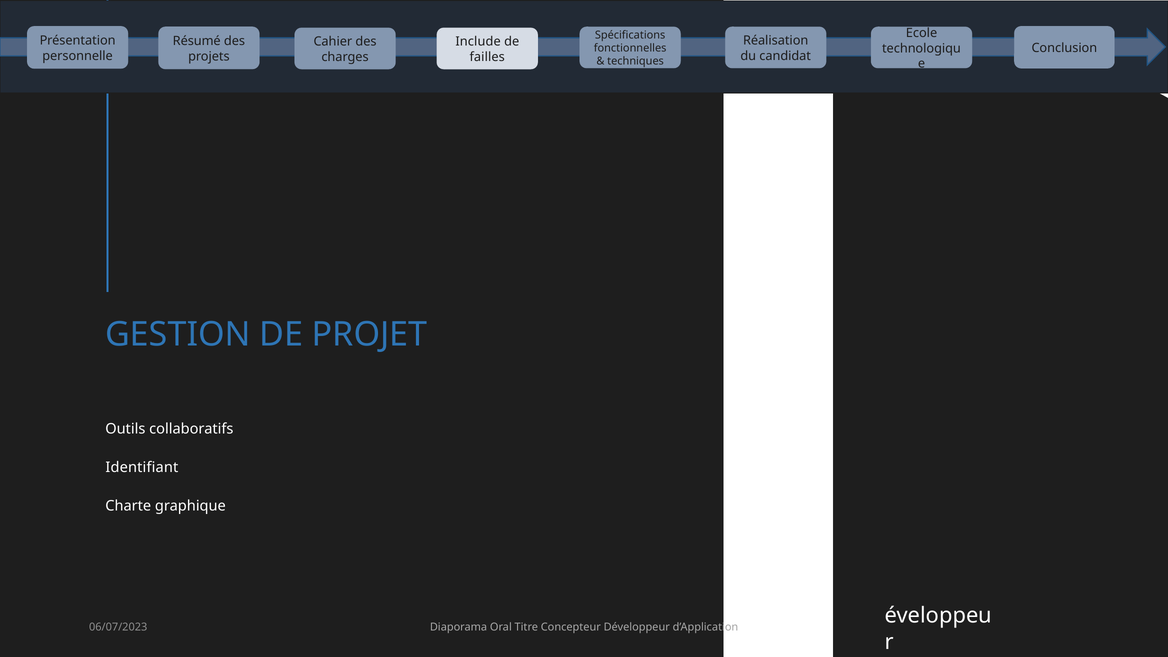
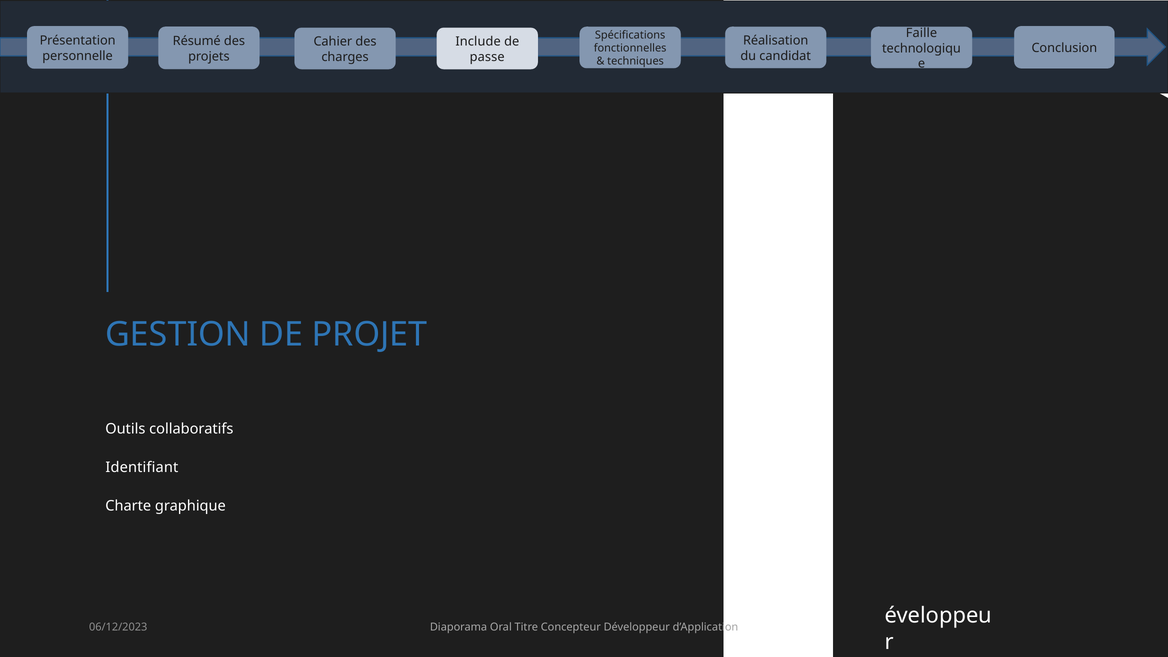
Ecole: Ecole -> Faille (921, 33)
failles: failles -> passe (487, 57)
06/07/2023: 06/07/2023 -> 06/12/2023 (118, 627)
